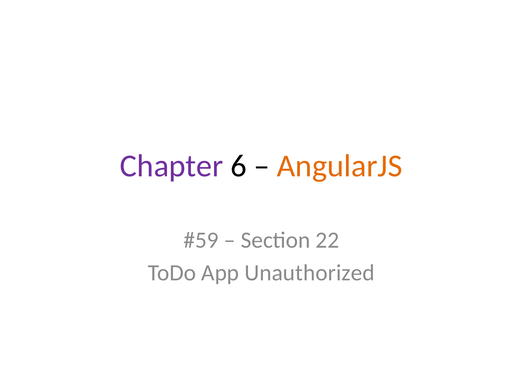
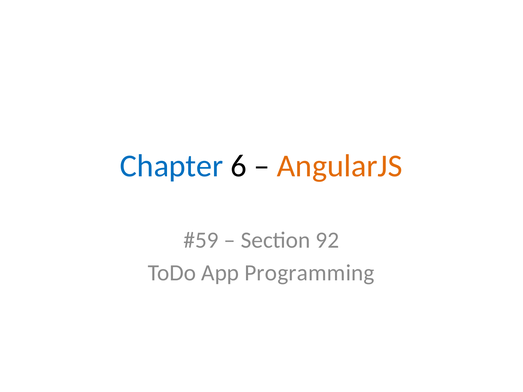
Chapter colour: purple -> blue (172, 166)
22: 22 -> 92 (327, 240)
Unauthorized: Unauthorized -> Programming (309, 273)
